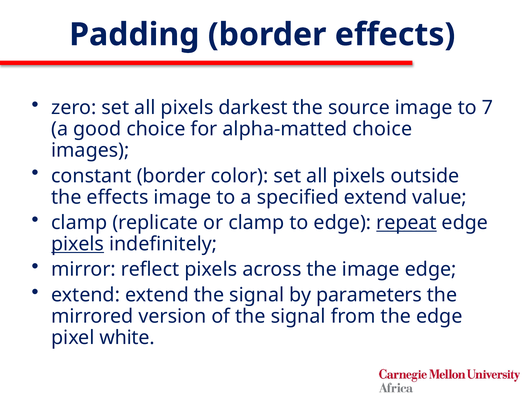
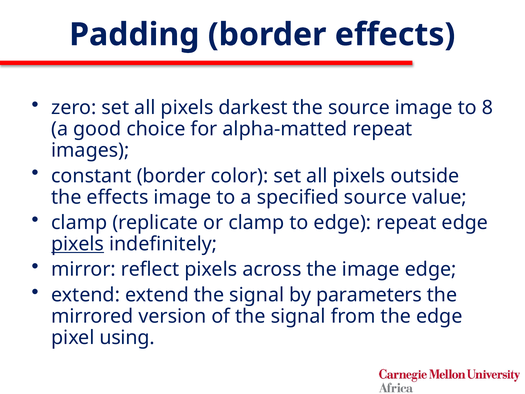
7: 7 -> 8 (488, 108)
alpha-matted choice: choice -> repeat (382, 129)
specified extend: extend -> source (375, 197)
repeat underline: present -> none (406, 223)
white: white -> using (127, 337)
